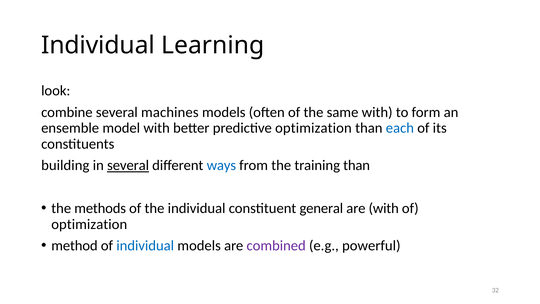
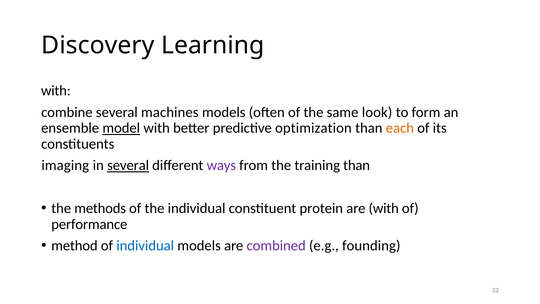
Individual: Individual -> Discovery (98, 45)
look: look -> with (56, 91)
same with: with -> look (377, 112)
model underline: none -> present (121, 128)
each colour: blue -> orange (400, 128)
building: building -> imaging (65, 165)
ways colour: blue -> purple (221, 165)
general: general -> protein (321, 208)
optimization: optimization -> performance (89, 224)
powerful: powerful -> founding (371, 246)
